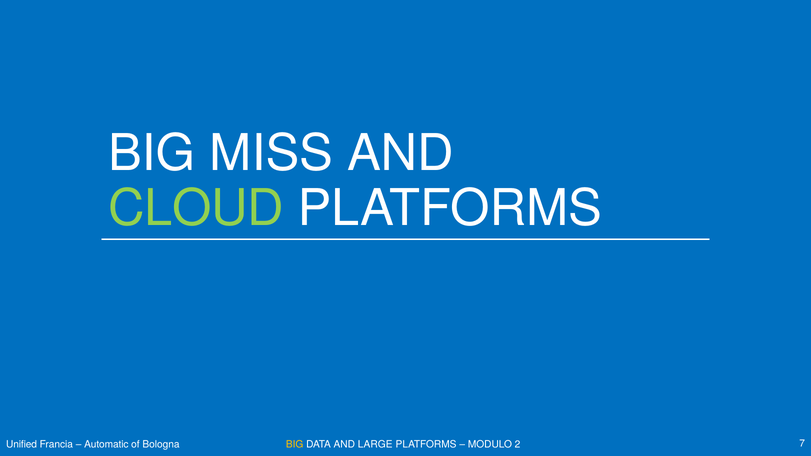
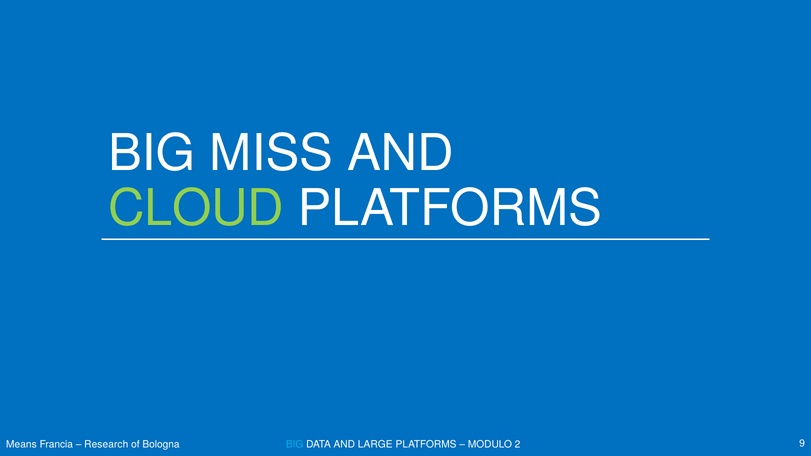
Unified: Unified -> Means (21, 445)
Automatic: Automatic -> Research (106, 445)
BIG colour: yellow -> light blue (295, 445)
7: 7 -> 9 (802, 444)
